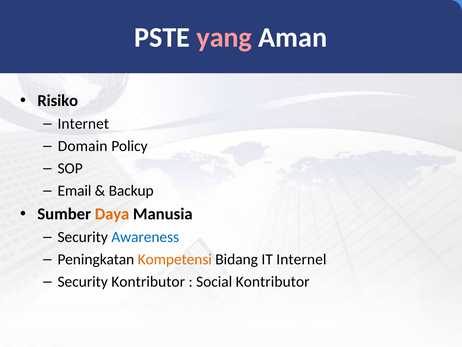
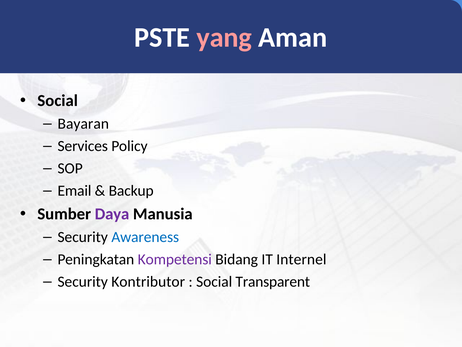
Risiko: Risiko -> Social (58, 101)
Internet: Internet -> Bayaran (83, 124)
Domain: Domain -> Services (83, 146)
Daya colour: orange -> purple (112, 214)
Kompetensi colour: orange -> purple (175, 259)
Social Kontributor: Kontributor -> Transparent (273, 281)
